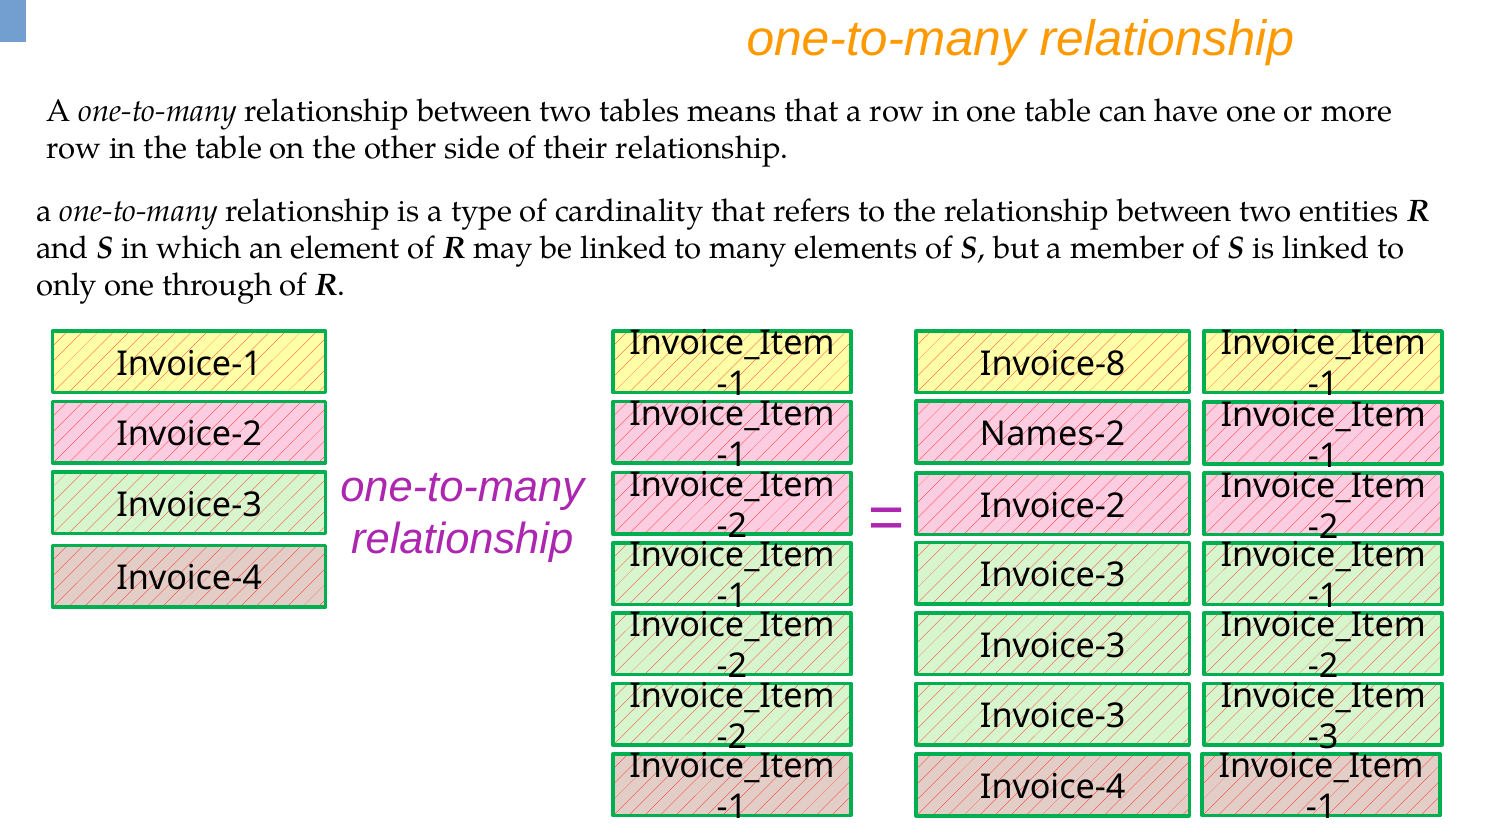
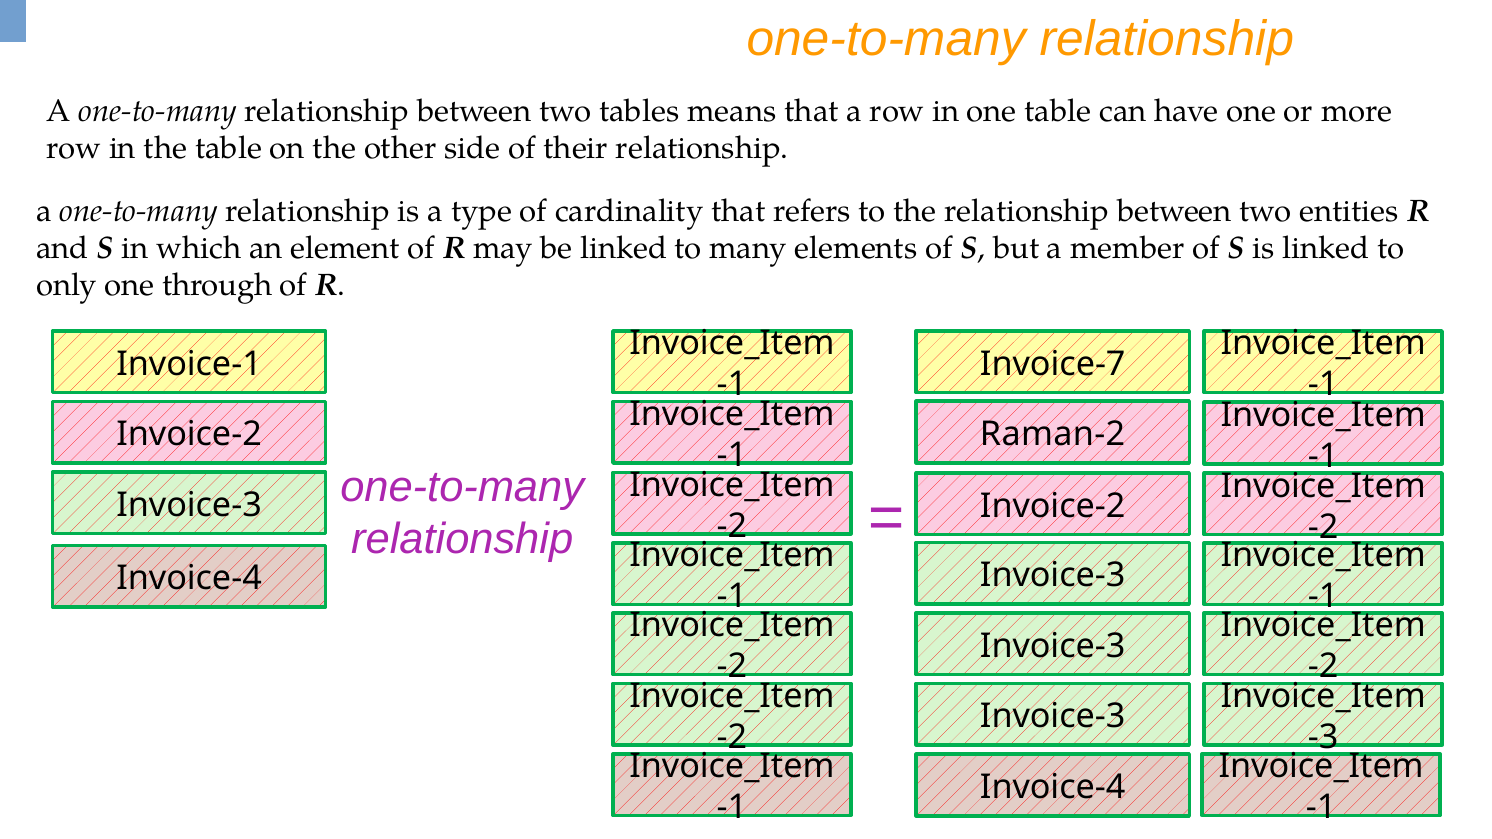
Invoice-8: Invoice-8 -> Invoice-7 (1053, 364)
Names-2: Names-2 -> Raman-2 (1053, 435)
